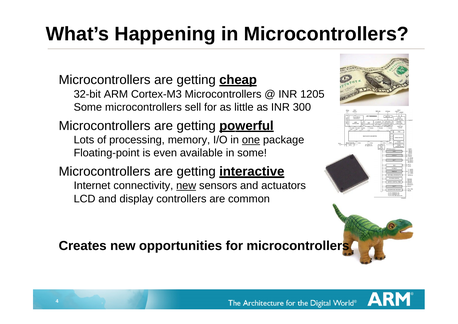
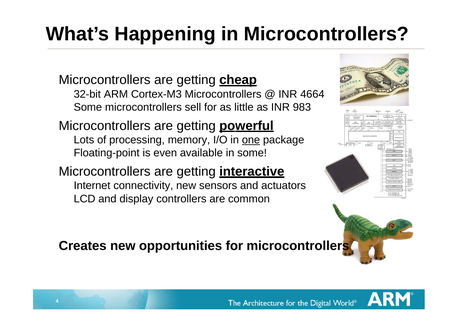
1205: 1205 -> 4664 (312, 94)
300: 300 -> 983 (302, 107)
new underline: present -> none (186, 185)
